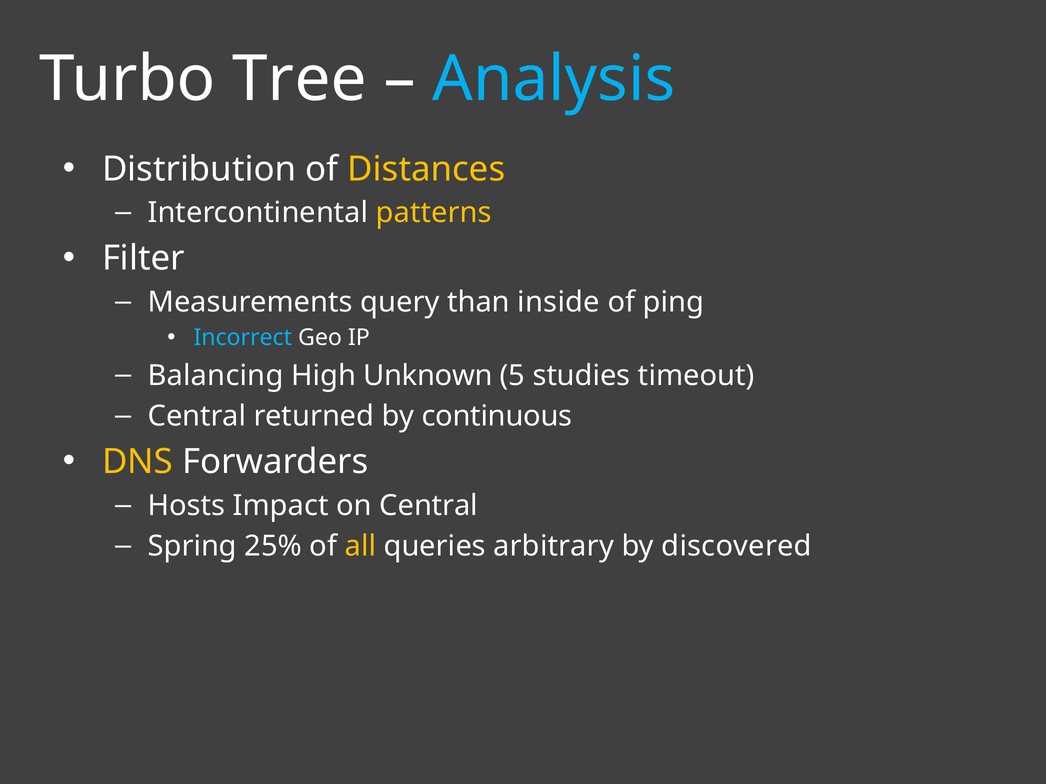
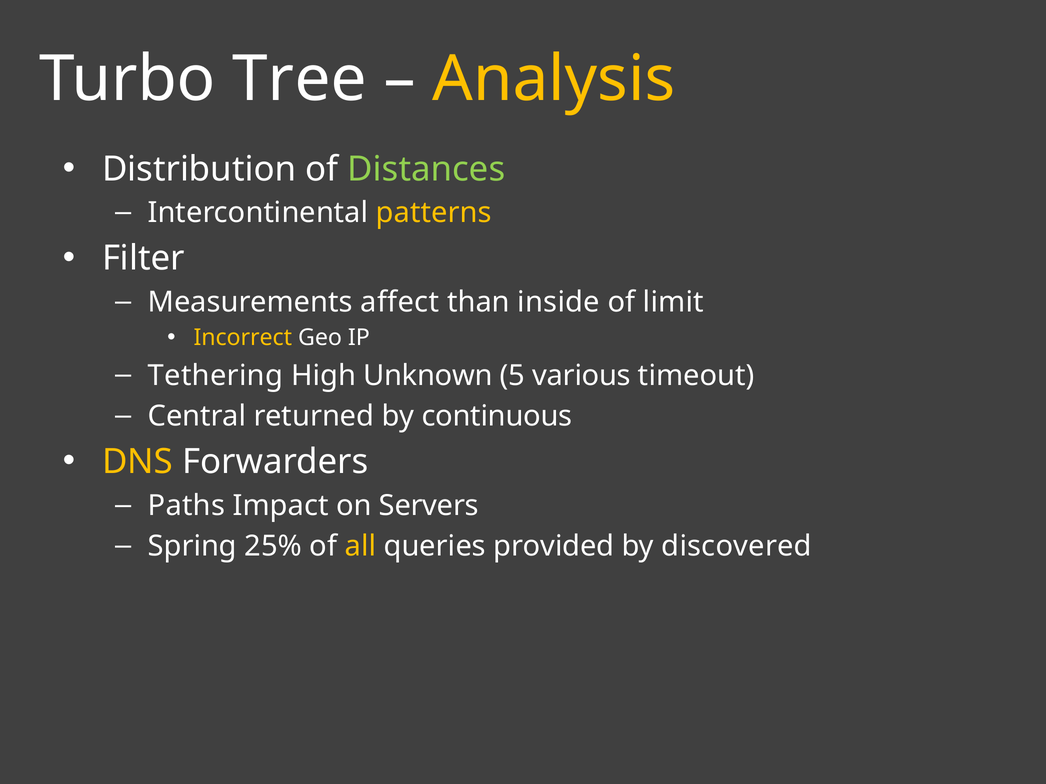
Analysis colour: light blue -> yellow (554, 79)
Distances colour: yellow -> light green (426, 169)
query: query -> affect (400, 302)
ping: ping -> limit (673, 302)
Incorrect colour: light blue -> yellow (243, 338)
Balancing: Balancing -> Tethering (216, 376)
studies: studies -> various (582, 376)
Hosts: Hosts -> Paths (186, 506)
on Central: Central -> Servers (429, 506)
arbitrary: arbitrary -> provided (554, 547)
